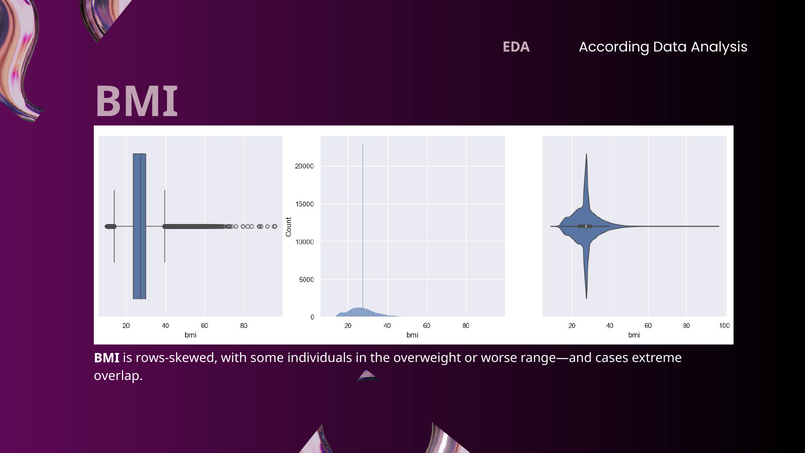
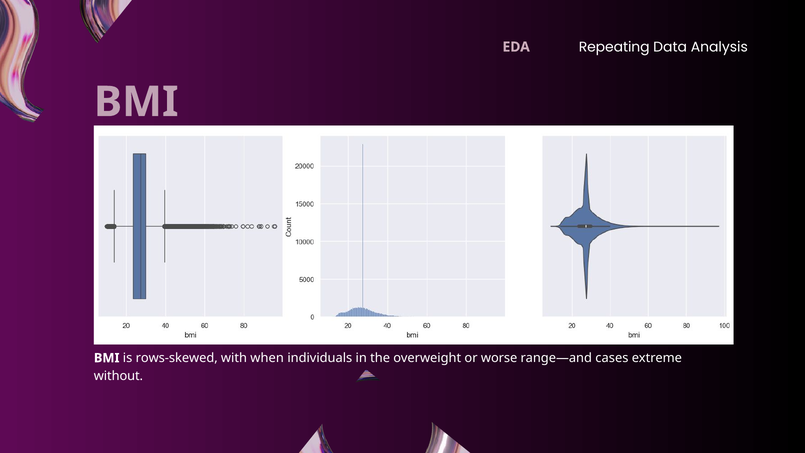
According: According -> Repeating (614, 47)
some: some -> when (267, 358)
overlap: overlap -> without (118, 376)
